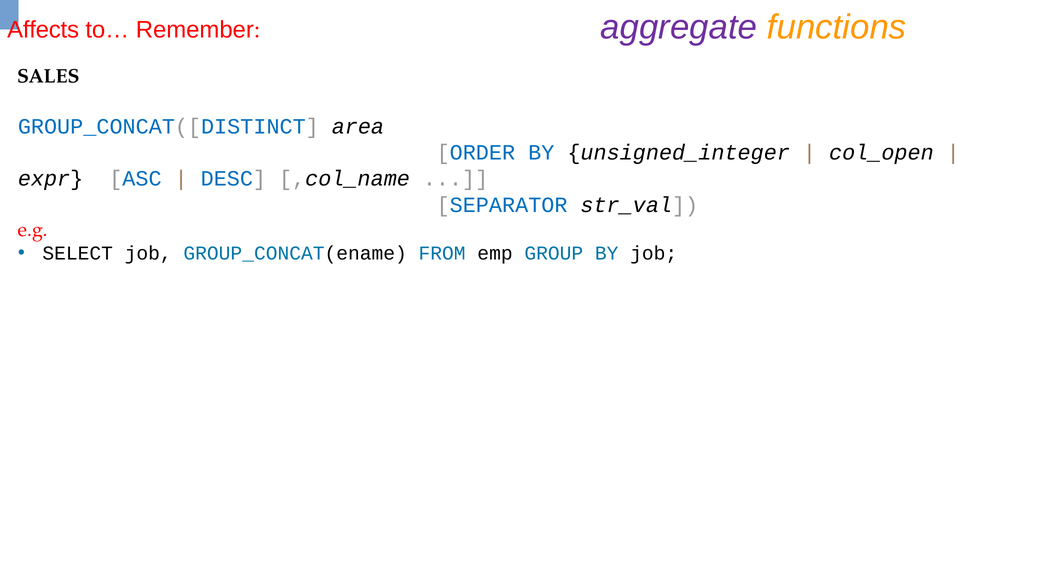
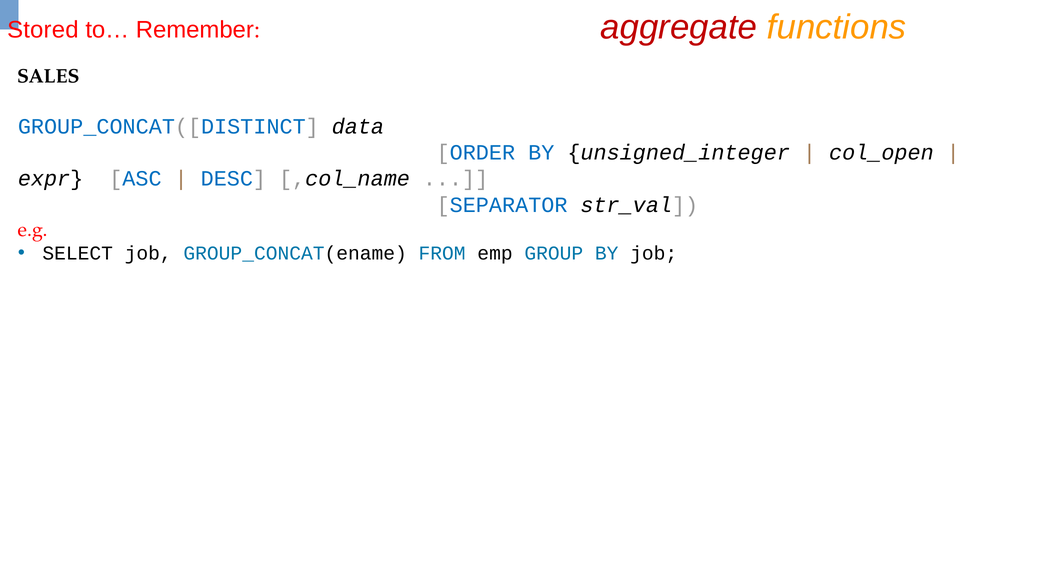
aggregate colour: purple -> red (679, 27)
Affects: Affects -> Stored (43, 30)
area: area -> data (358, 126)
